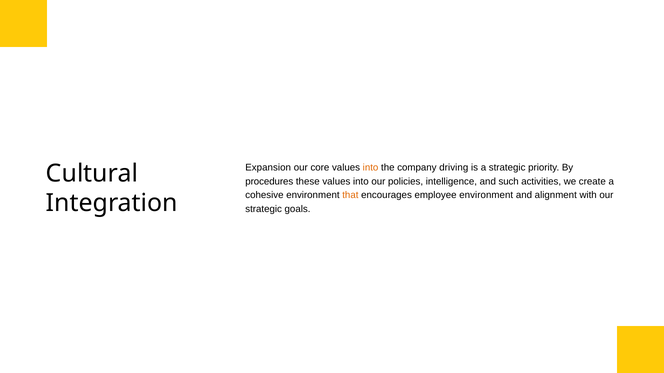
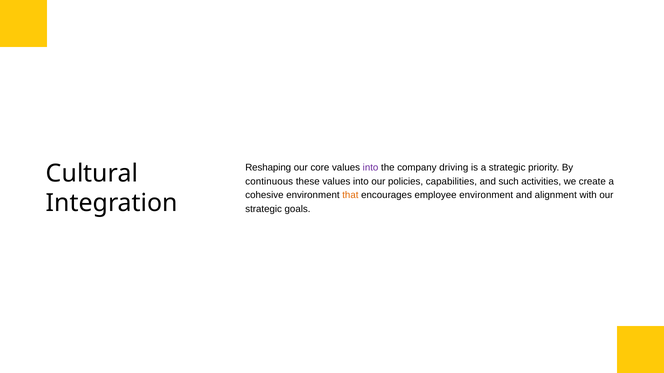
Expansion: Expansion -> Reshaping (268, 168)
into colour: orange -> purple (371, 168)
procedures: procedures -> continuous (269, 182)
intelligence: intelligence -> capabilities (451, 182)
